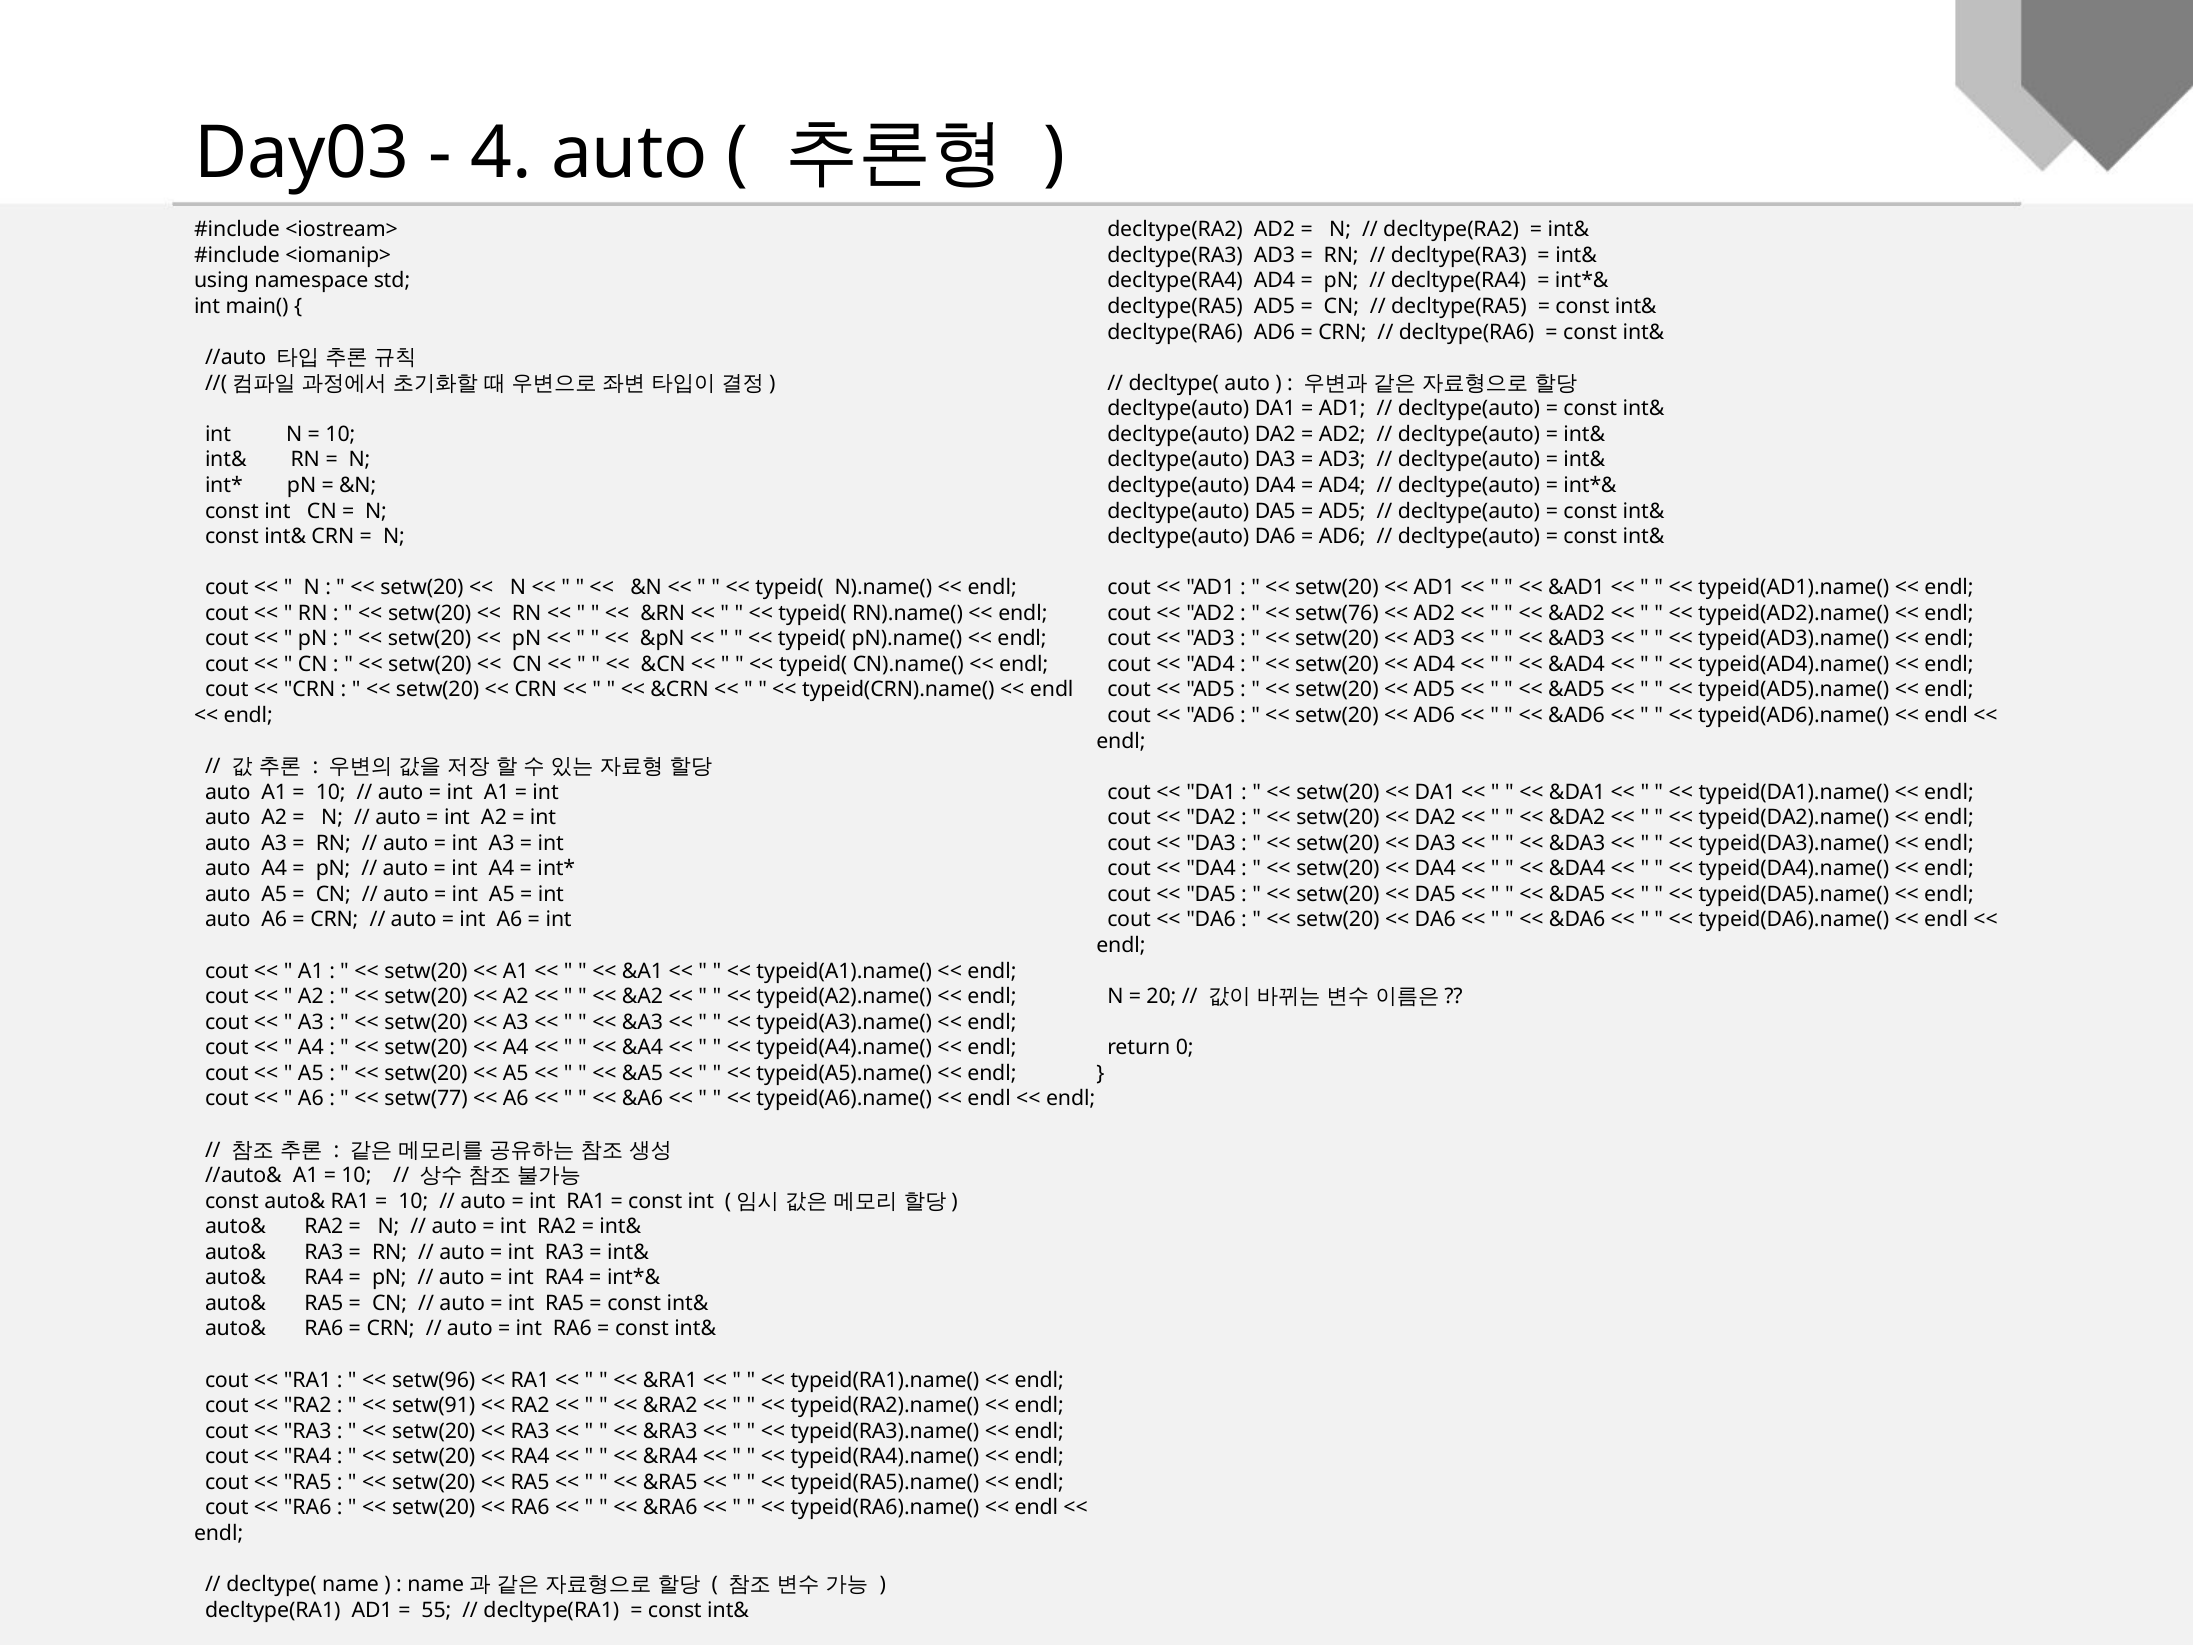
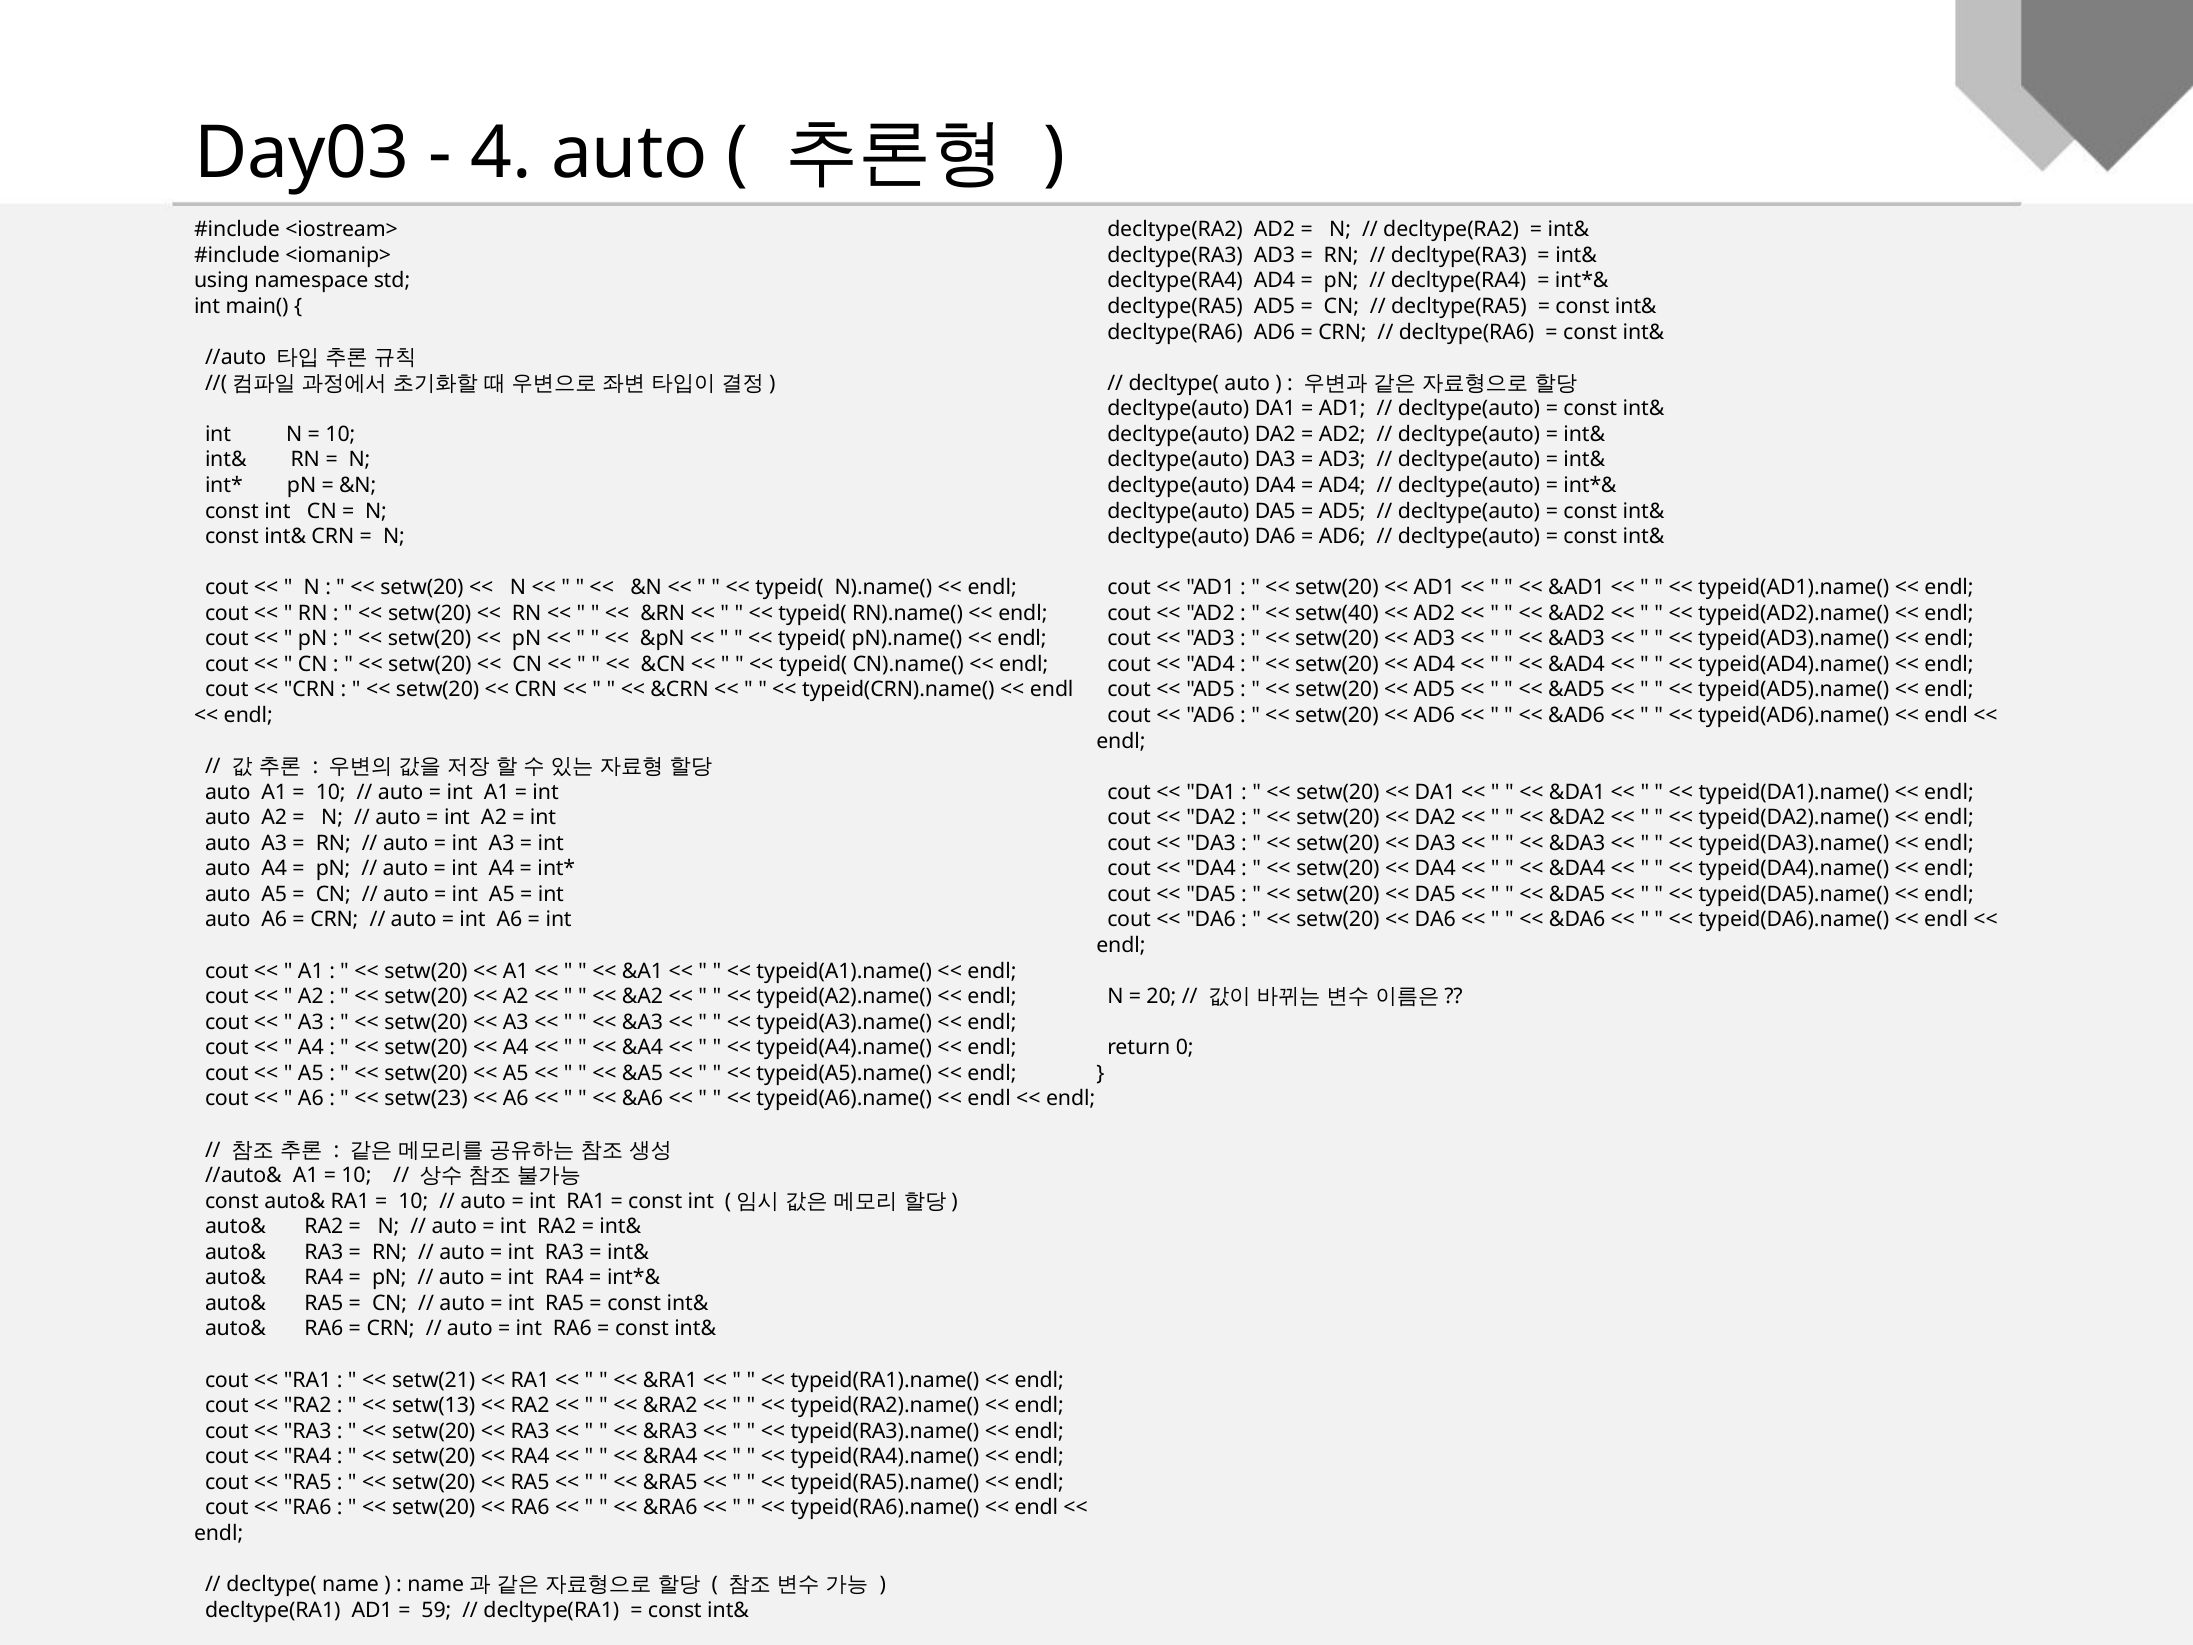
setw(76: setw(76 -> setw(40 (1337, 613)
setw(77: setw(77 -> setw(23 (426, 1099)
setw(96: setw(96 -> setw(21 (434, 1380)
setw(91: setw(91 -> setw(13 (434, 1405)
55: 55 -> 59 (436, 1610)
